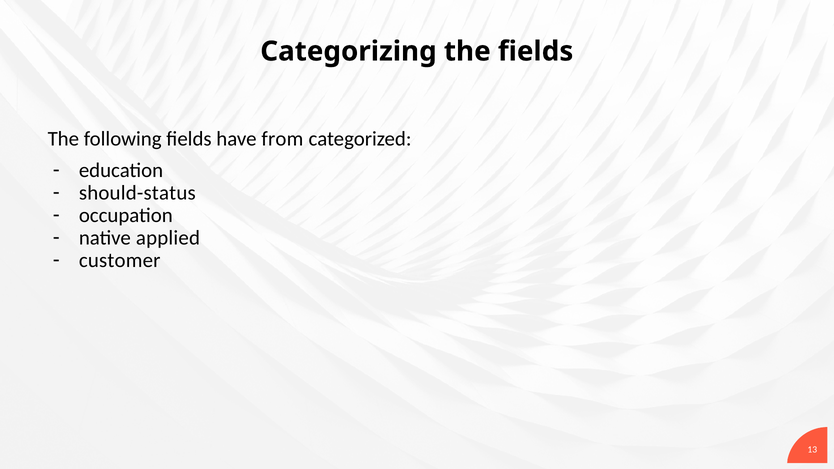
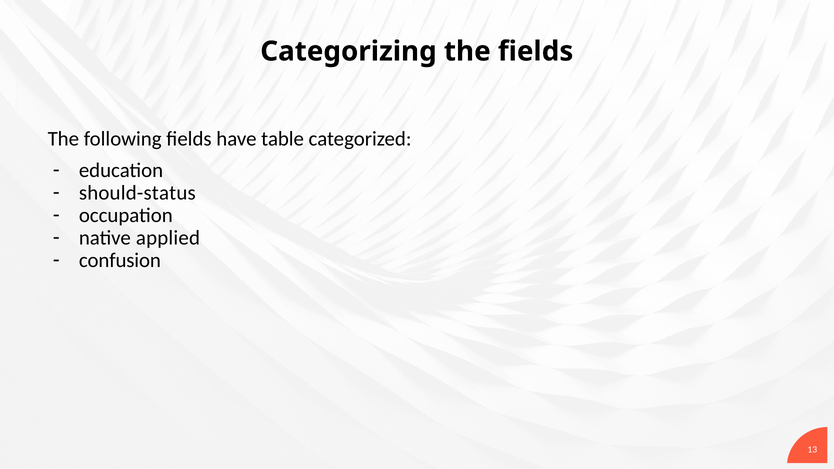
from: from -> table (283, 139)
customer: customer -> confusion (120, 260)
